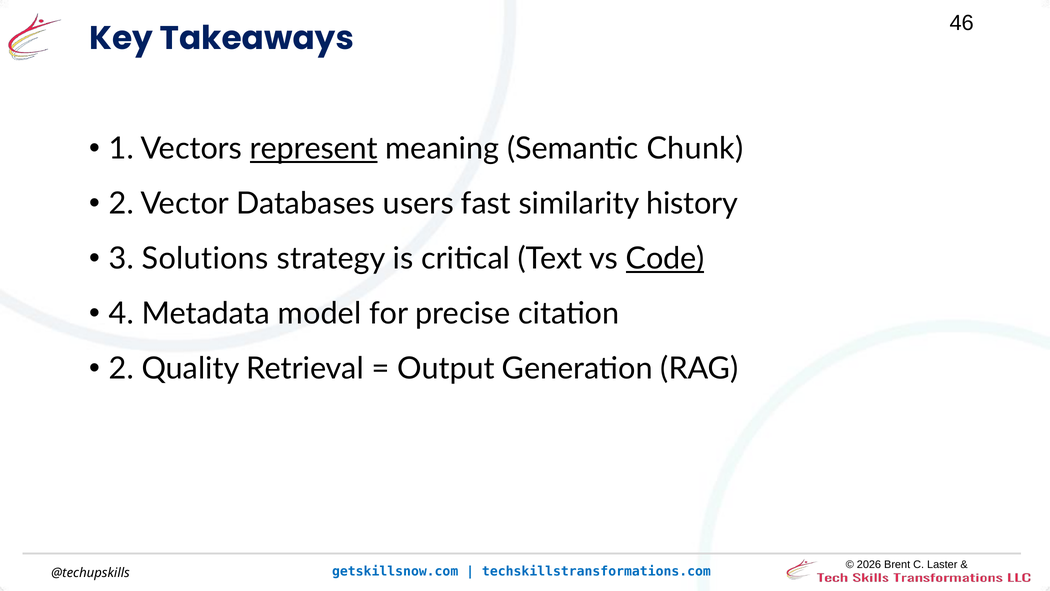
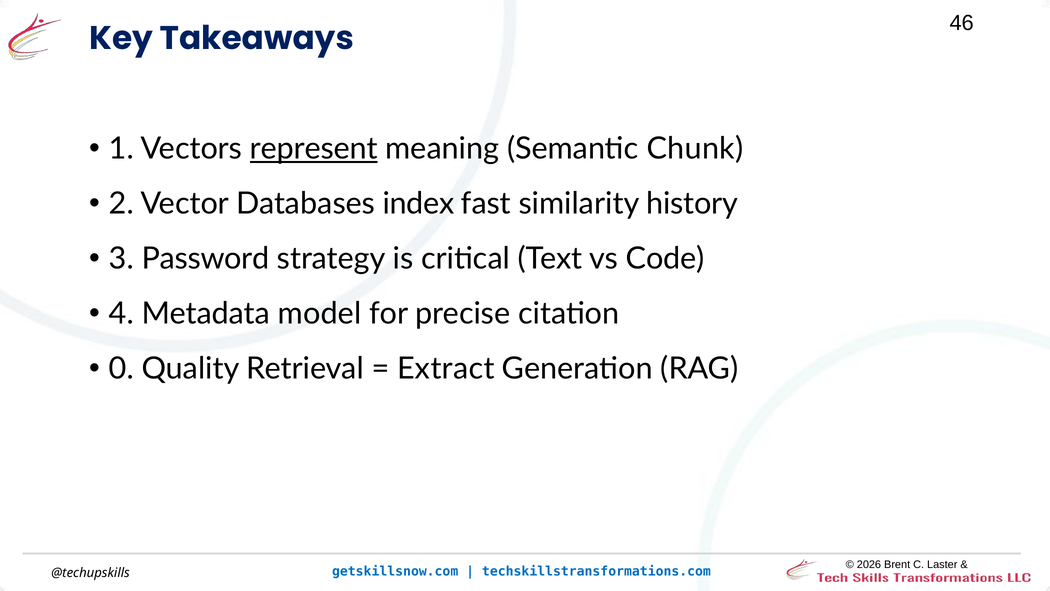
users: users -> index (419, 204)
Solutions: Solutions -> Password (205, 259)
Code underline: present -> none (665, 259)
2: 2 -> 0 (121, 369)
Output: Output -> Extract (446, 369)
